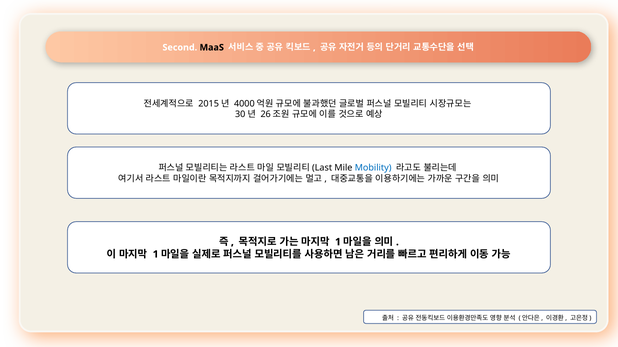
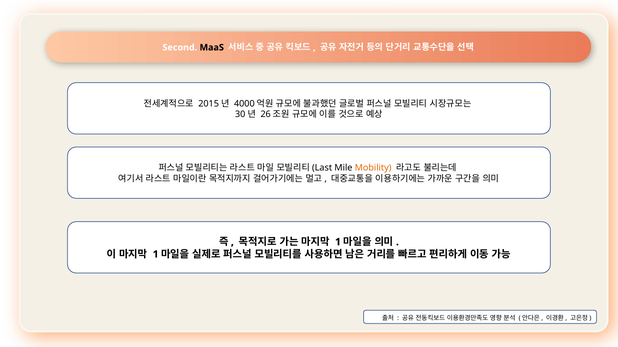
Mobility colour: blue -> orange (373, 168)
